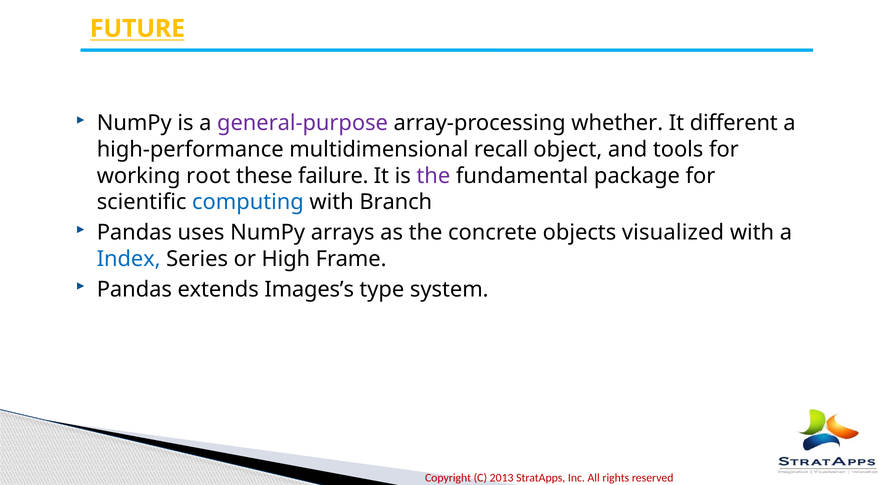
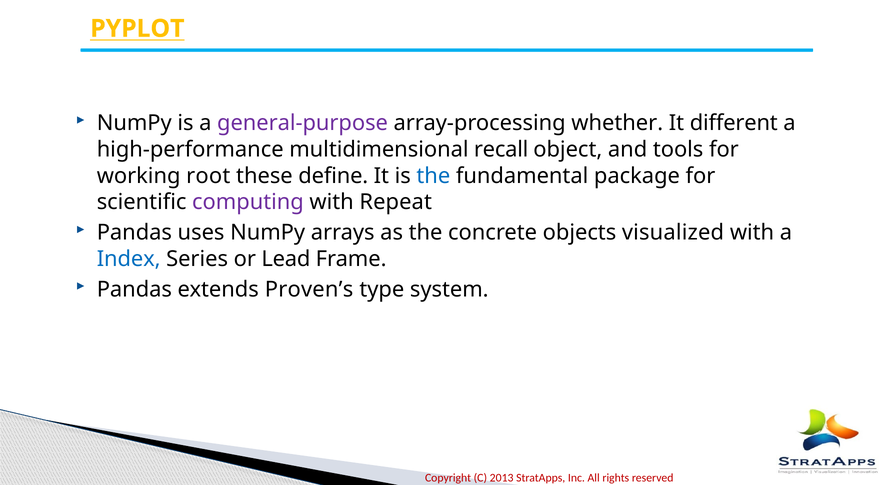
FUTURE: FUTURE -> PYPLOT (137, 29)
failure: failure -> define (333, 176)
the colour: purple -> blue (433, 176)
computing colour: blue -> purple (248, 202)
Branch: Branch -> Repeat (396, 202)
High: High -> Lead (286, 259)
Images’s: Images’s -> Proven’s (309, 289)
